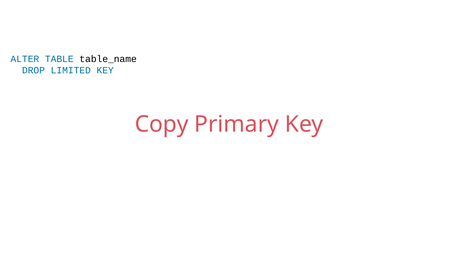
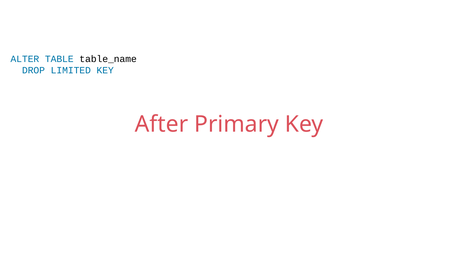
Copy: Copy -> After (162, 124)
